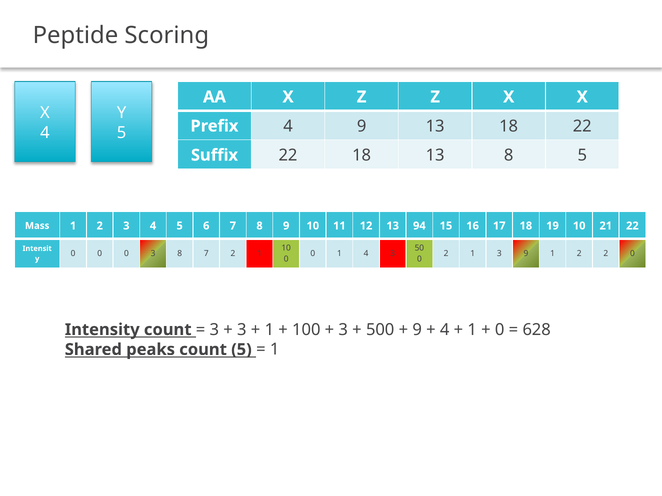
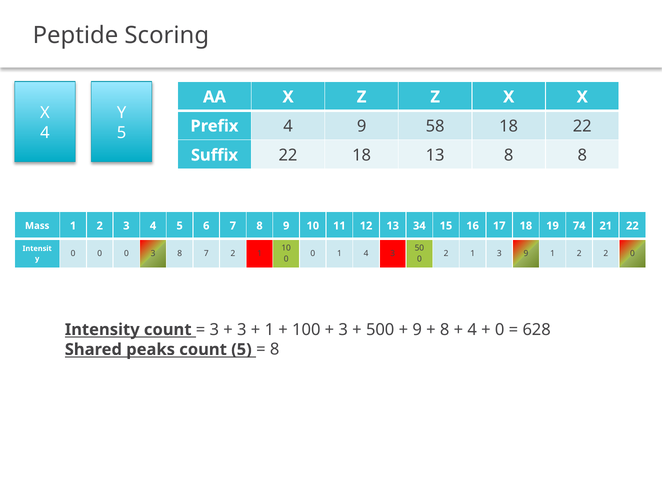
9 13: 13 -> 58 (435, 126)
8 5: 5 -> 8 (582, 155)
94: 94 -> 34 (419, 226)
10: 10 -> 74 (579, 226)
4: 4 -> 8 (445, 330)
1: 1 -> 4 (472, 330)
1: 1 -> 8 (275, 350)
